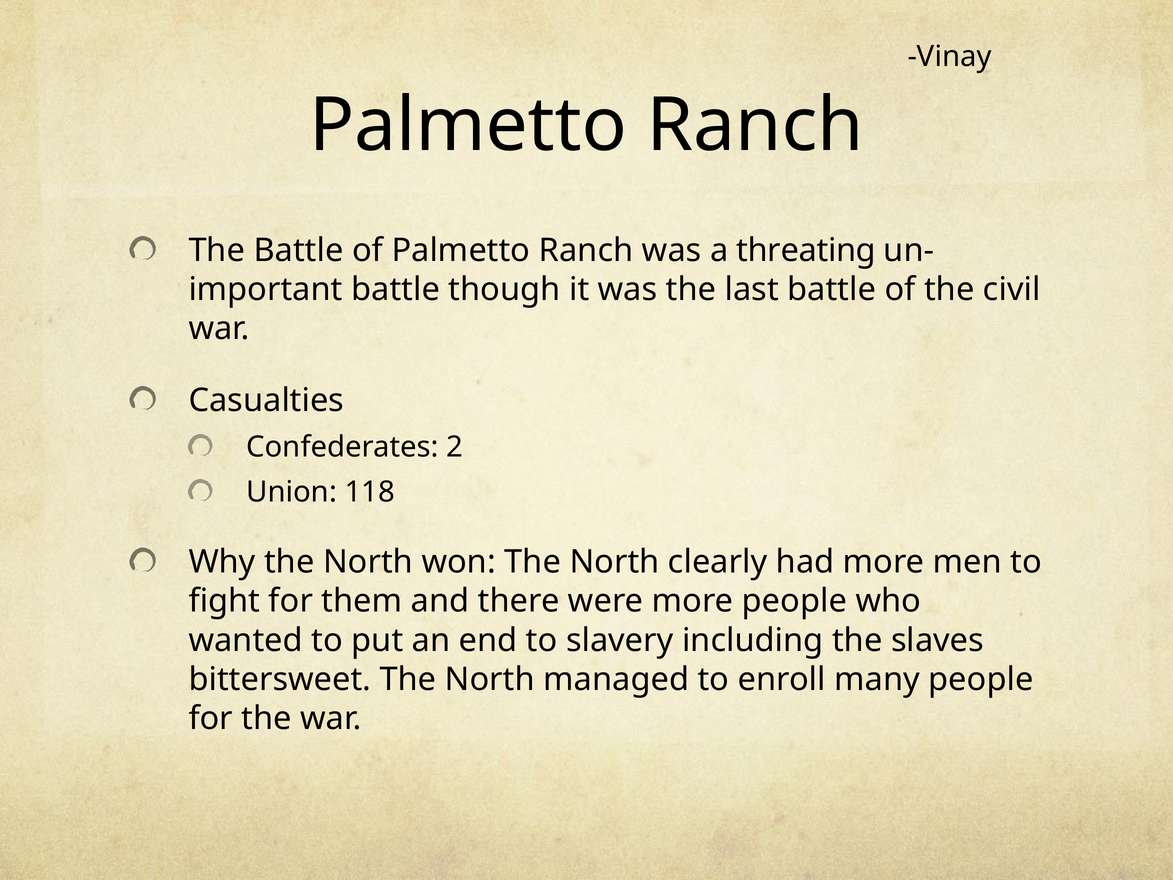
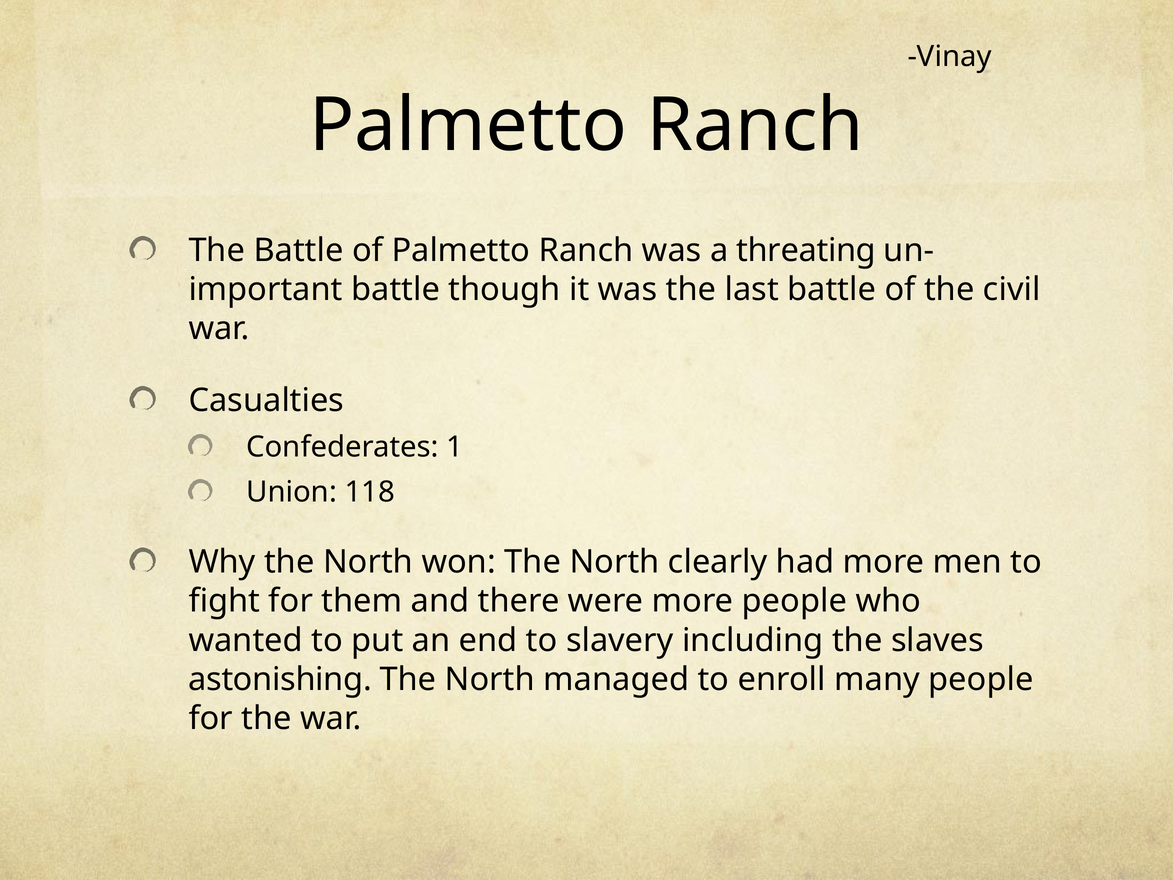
2: 2 -> 1 (455, 447)
bittersweet: bittersweet -> astonishing (280, 679)
